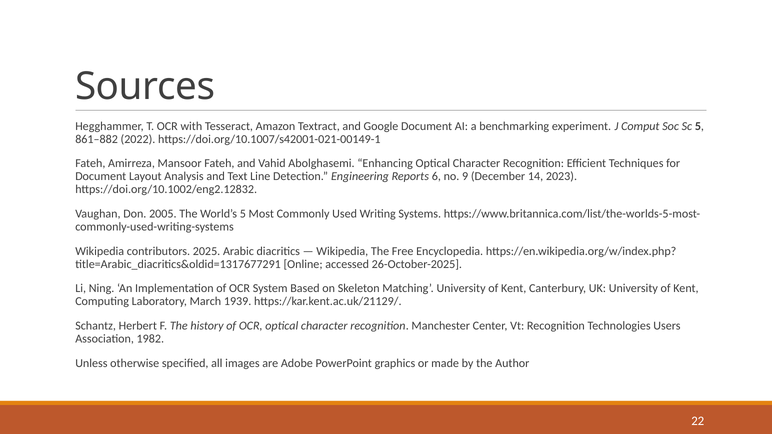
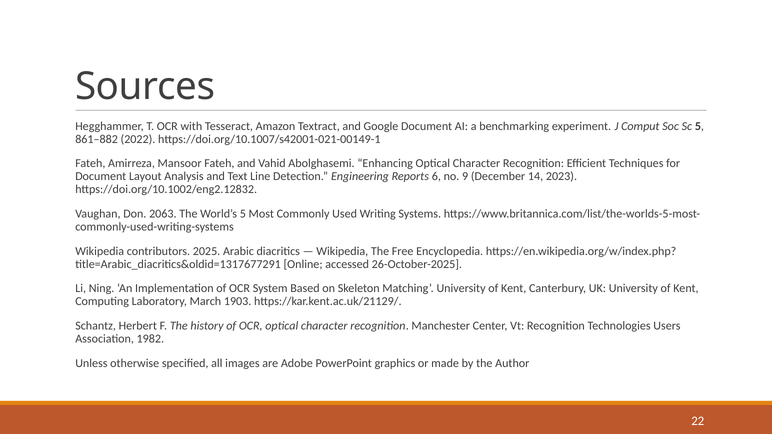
2005: 2005 -> 2063 (163, 214)
1939: 1939 -> 1903 (238, 302)
